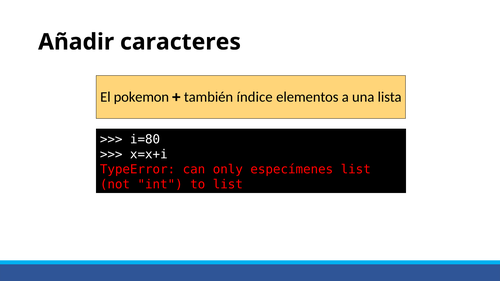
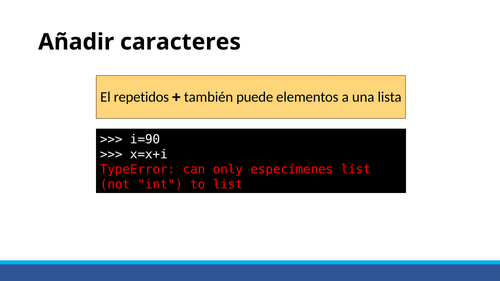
pokemon: pokemon -> repetidos (141, 97)
índice: índice -> puede (255, 97)
i=80: i=80 -> i=90 (145, 139)
